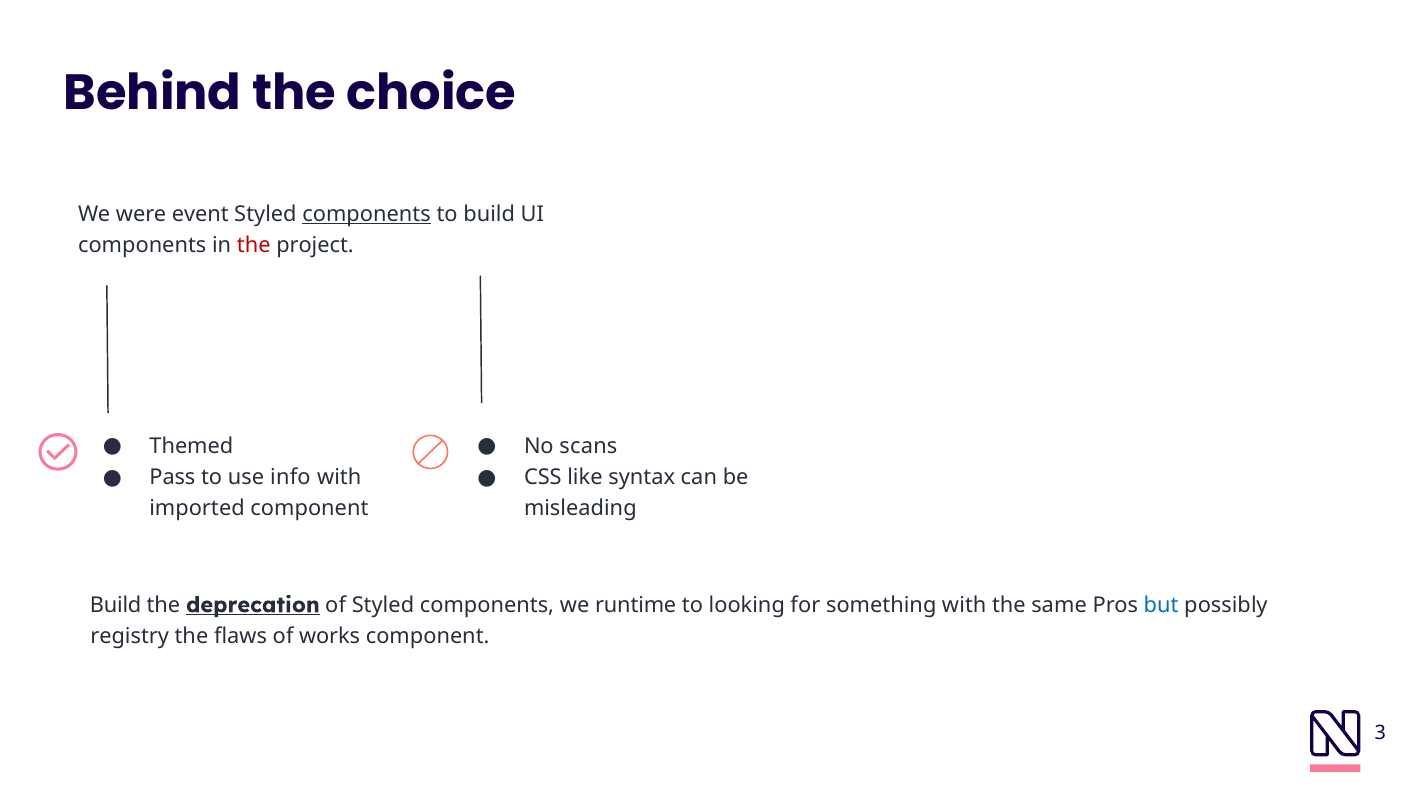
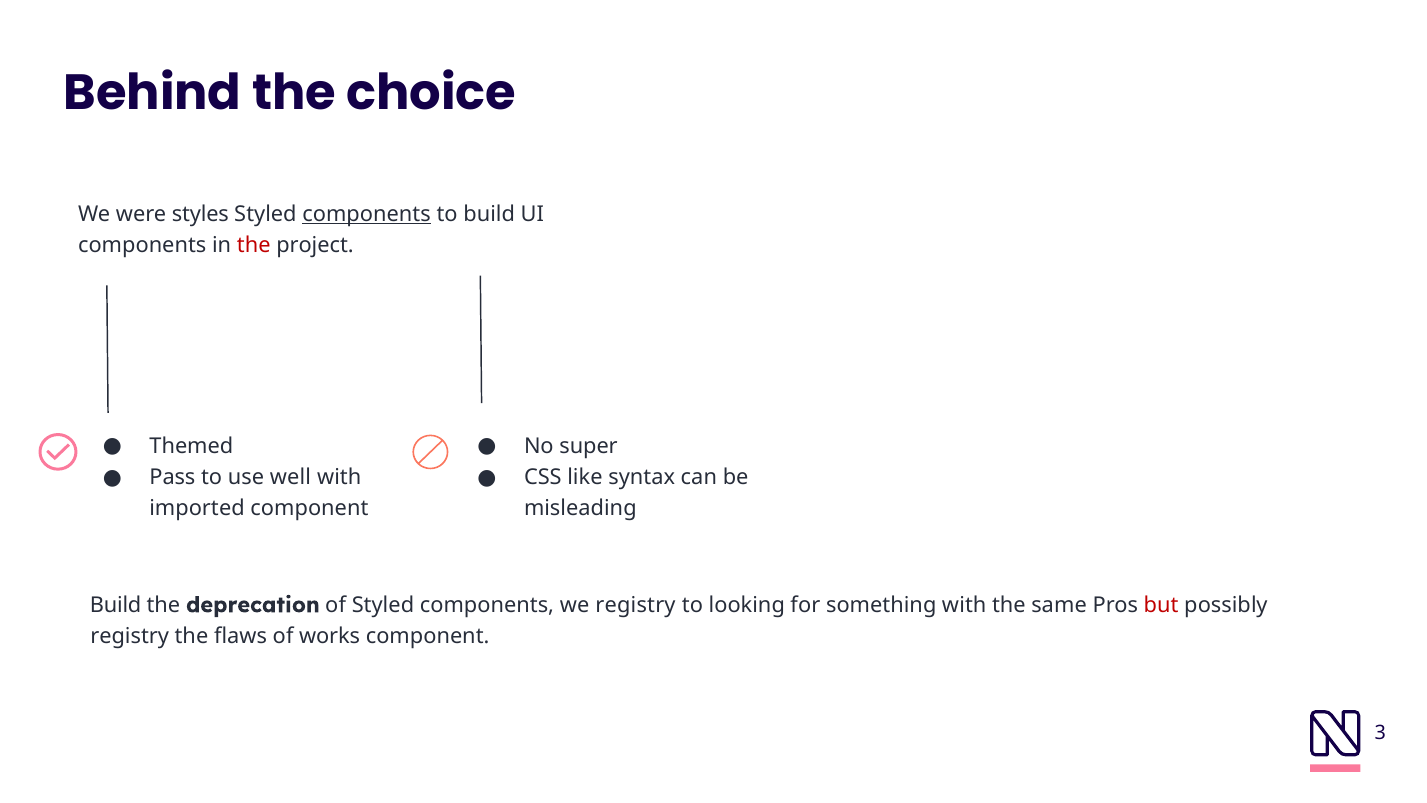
event: event -> styles (200, 214)
scans: scans -> super (589, 446)
info: info -> well (290, 477)
deprecation underline: present -> none (253, 605)
we runtime: runtime -> registry (635, 605)
but colour: blue -> red (1161, 605)
